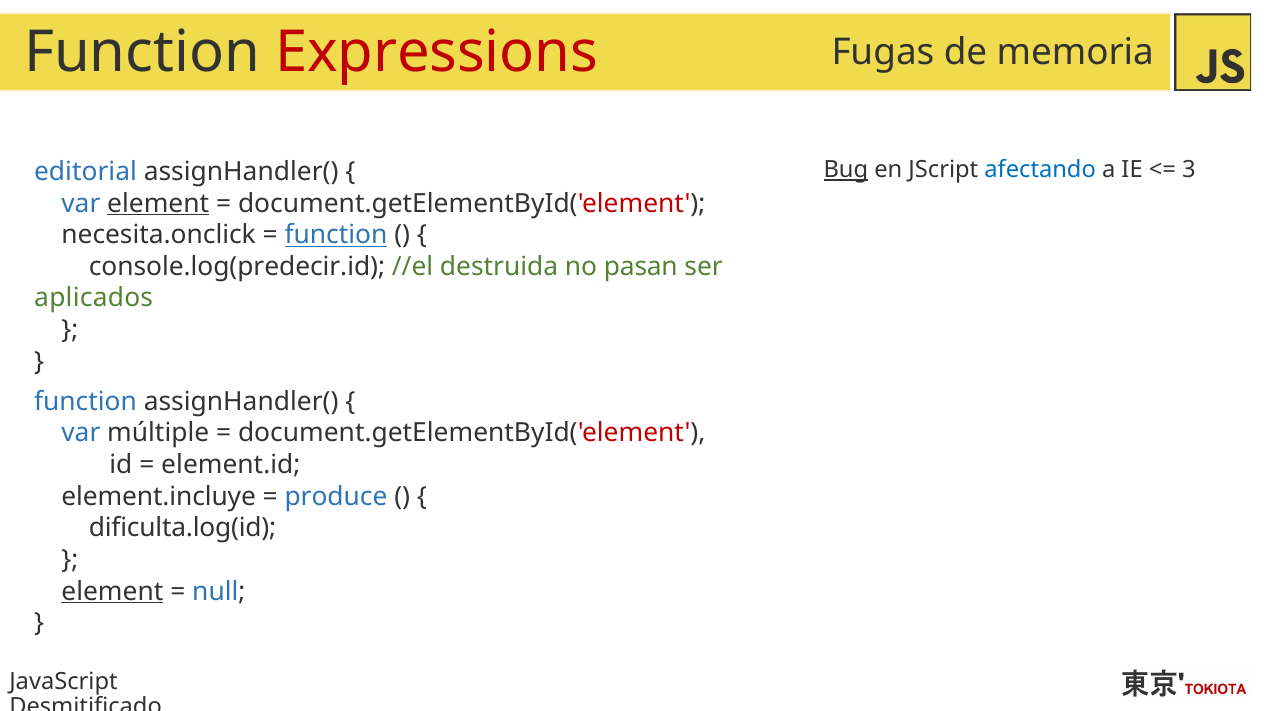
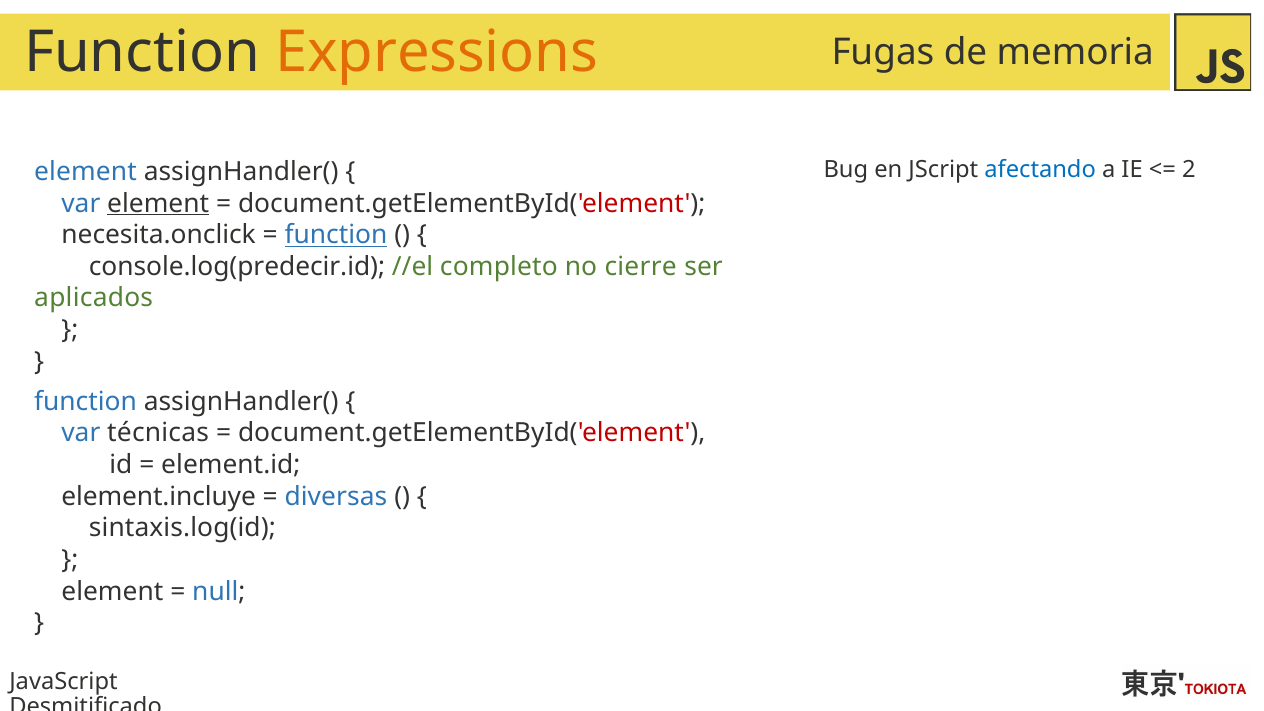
Expressions colour: red -> orange (437, 53)
Bug underline: present -> none (846, 170)
3: 3 -> 2 (1189, 170)
editorial: editorial -> element (85, 172)
destruida: destruida -> completo (499, 267)
pasan: pasan -> cierre (641, 267)
múltiple: múltiple -> técnicas (158, 433)
produce: produce -> diversas (336, 496)
dificulta.log(id: dificulta.log(id -> sintaxis.log(id (182, 528)
element underline: present -> none (112, 591)
